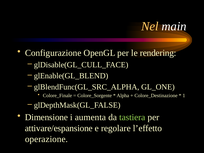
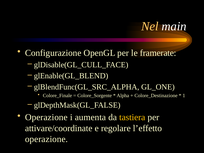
rendering: rendering -> framerate (158, 53)
Dimensione: Dimensione -> Operazione (46, 117)
tastiera colour: light green -> yellow (132, 117)
attivare/espansione: attivare/espansione -> attivare/coordinate (59, 128)
